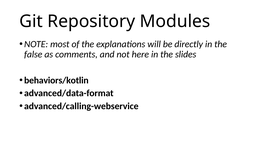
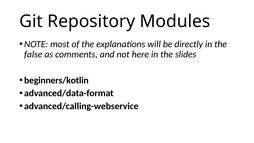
behaviors/kotlin: behaviors/kotlin -> beginners/kotlin (56, 80)
